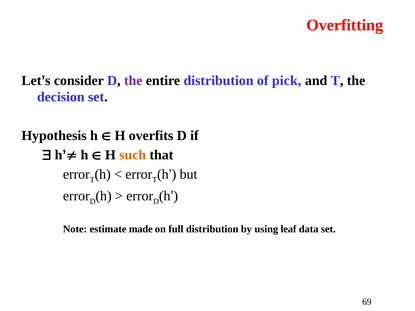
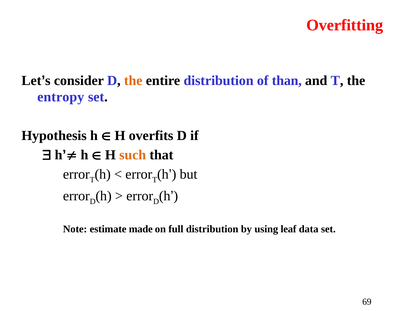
the colour: purple -> orange (133, 81)
pick: pick -> than (287, 81)
decision: decision -> entropy (61, 97)
